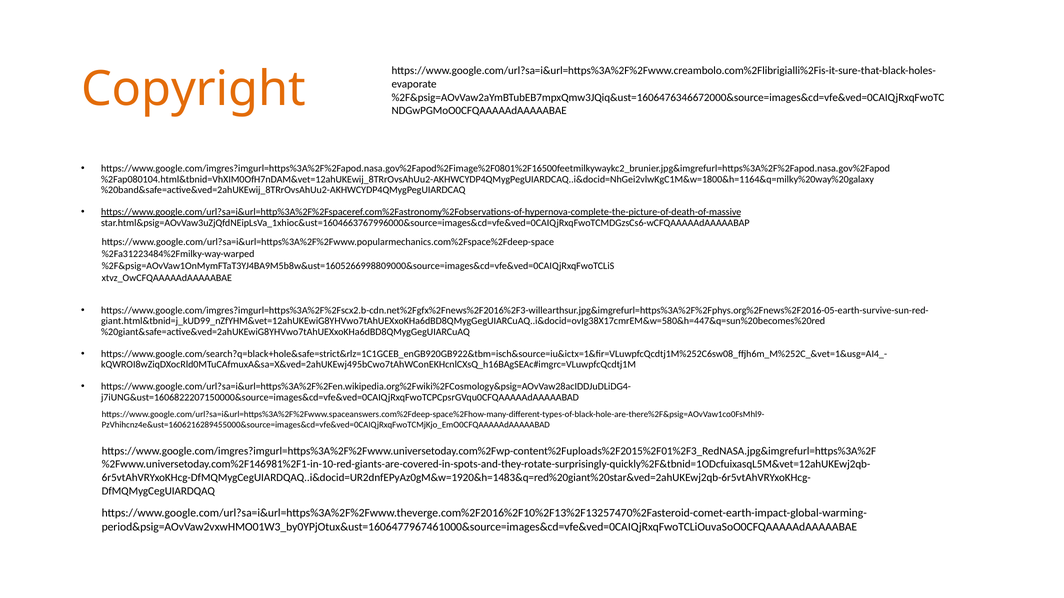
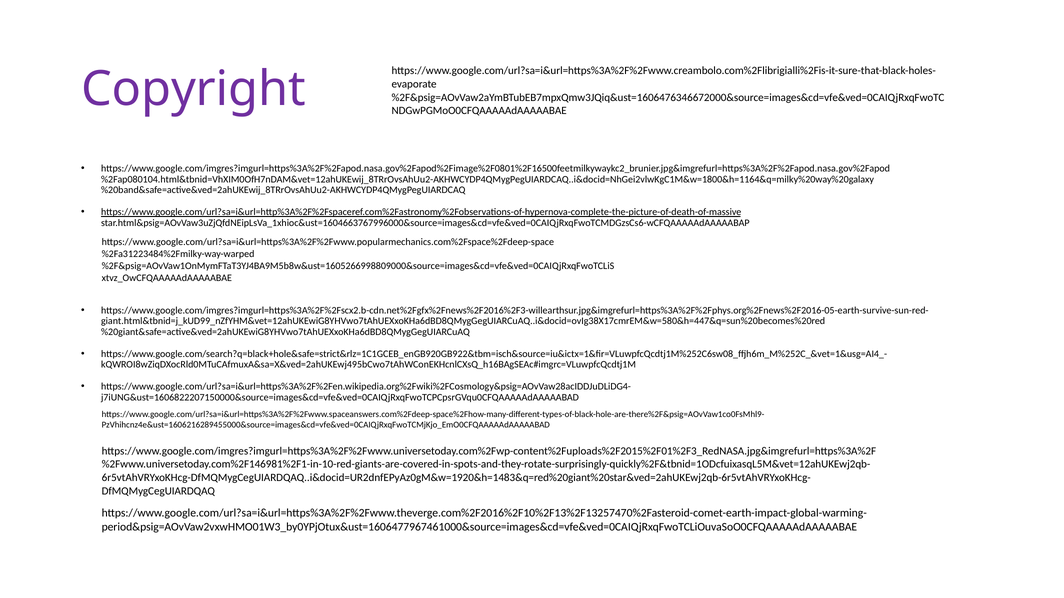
Copyright colour: orange -> purple (193, 89)
